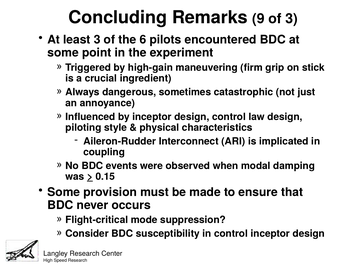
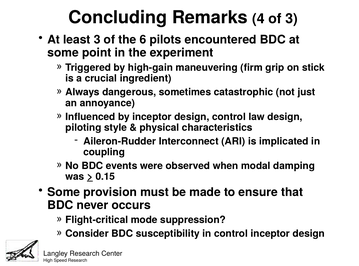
9: 9 -> 4 (258, 19)
